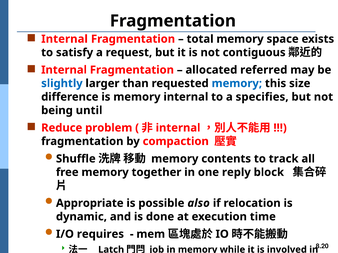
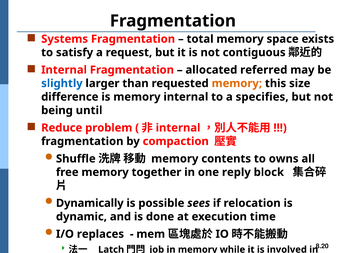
Internal: Internal -> Systems (65, 39)
memory colour: blue -> orange (237, 84)
track: track -> owns (284, 159)
Appropriate: Appropriate -> Dynamically (90, 204)
also: also -> sees (199, 204)
requires: requires -> replaces (100, 235)
